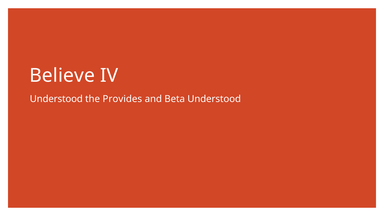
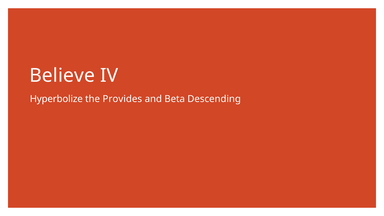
Understood: Understood -> Hyperbolize (56, 99)
Beta Understood: Understood -> Descending (214, 99)
